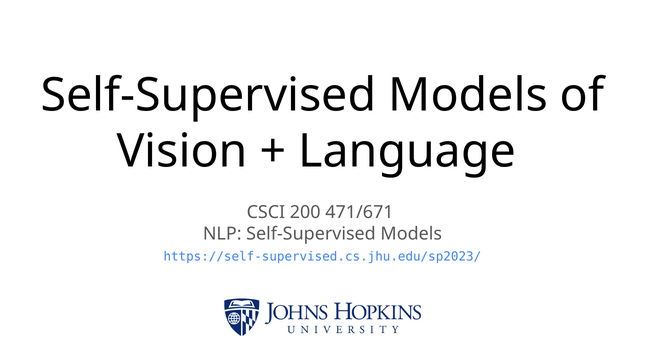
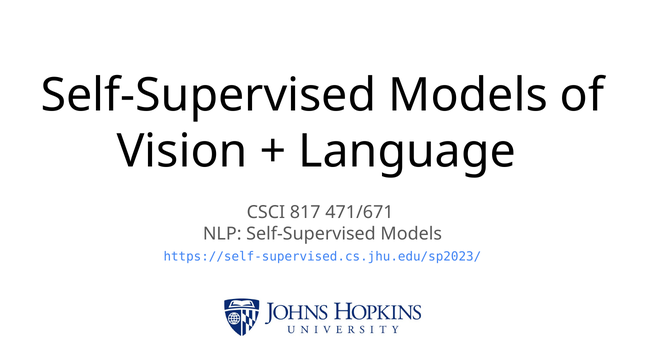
200: 200 -> 817 (305, 212)
